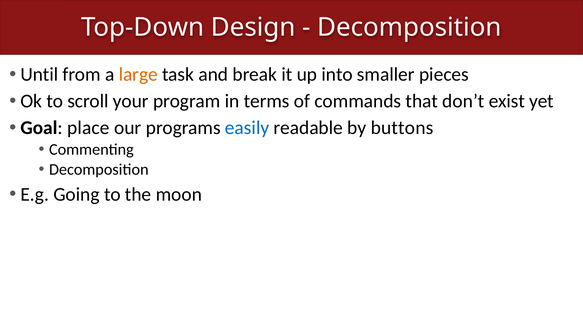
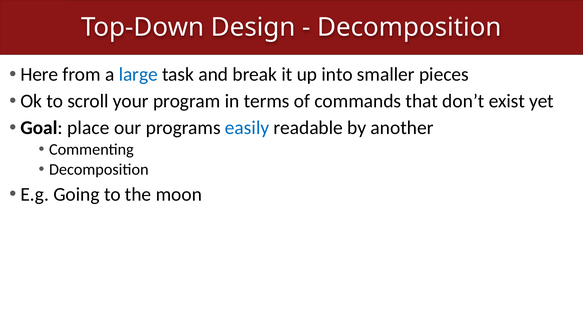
Until: Until -> Here (39, 75)
large colour: orange -> blue (138, 75)
buttons: buttons -> another (402, 128)
